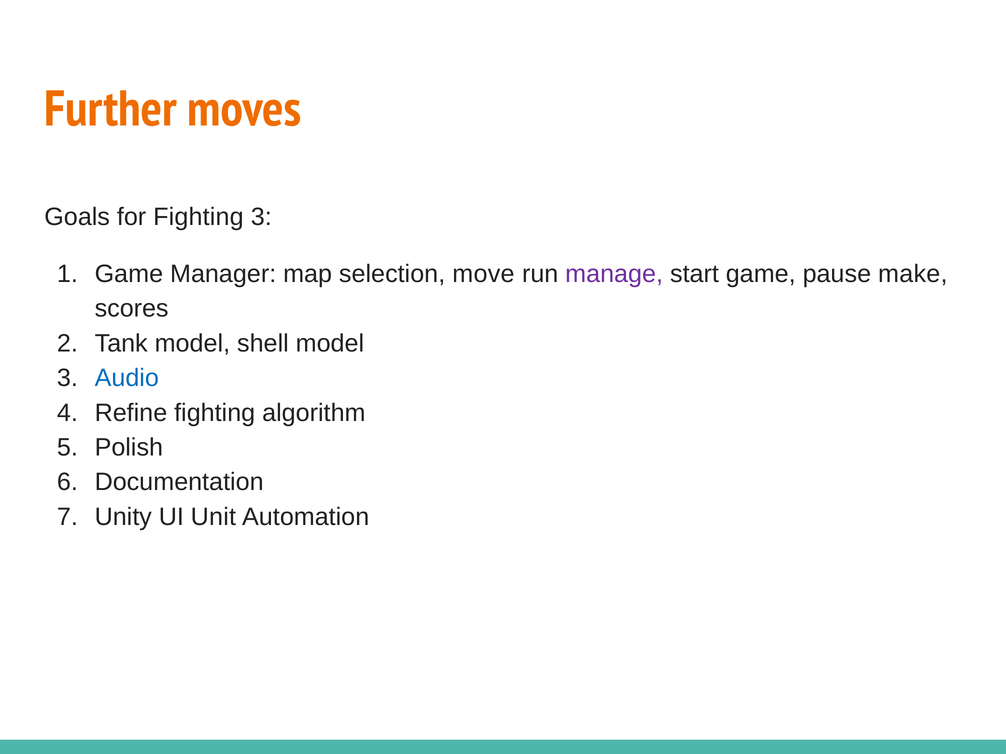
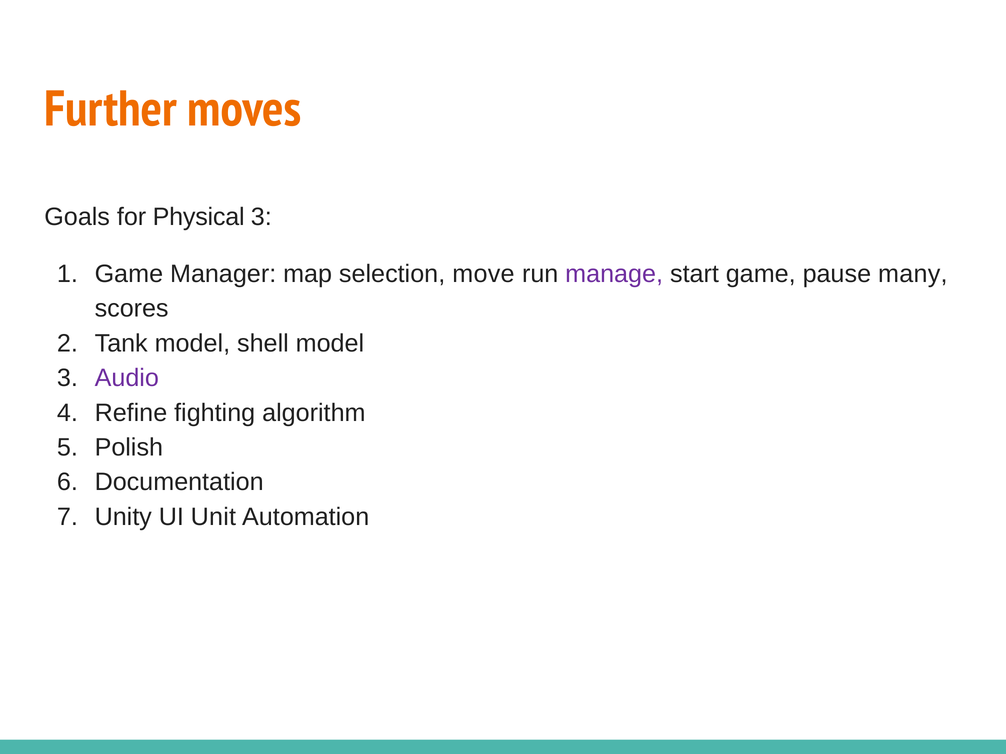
for Fighting: Fighting -> Physical (199, 217)
make: make -> many (913, 274)
Audio colour: blue -> purple (127, 378)
